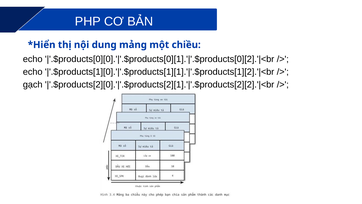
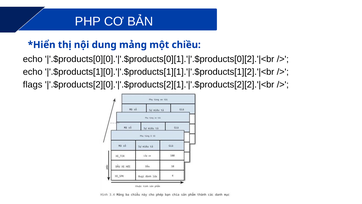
gạch: gạch -> flags (33, 84)
